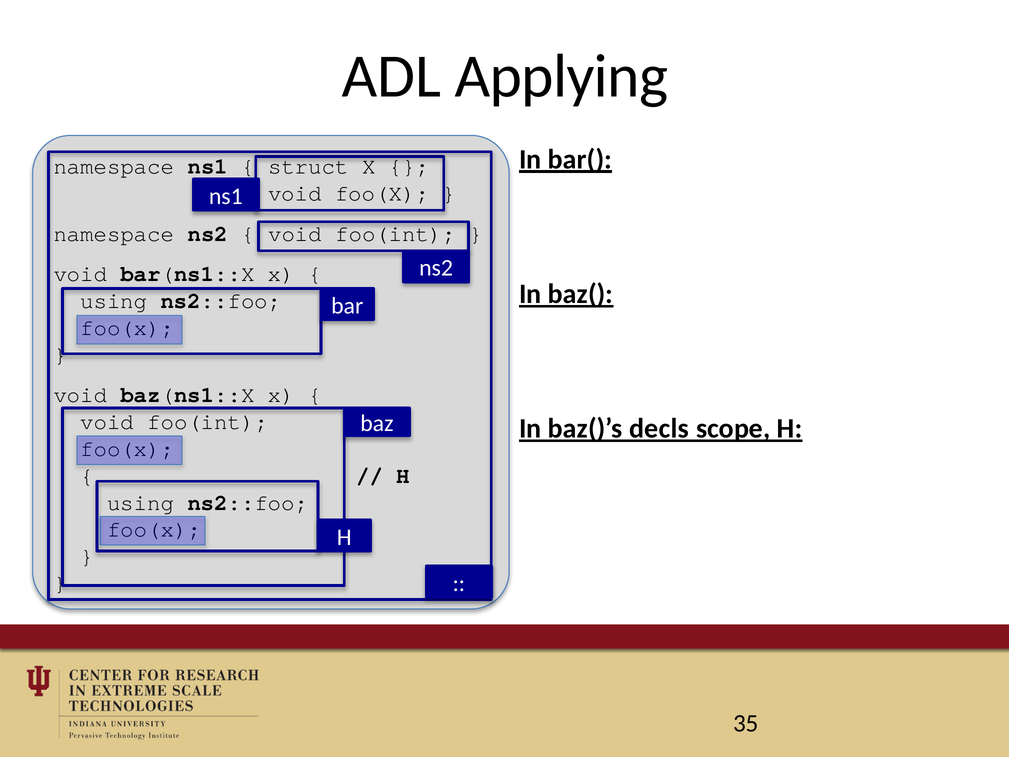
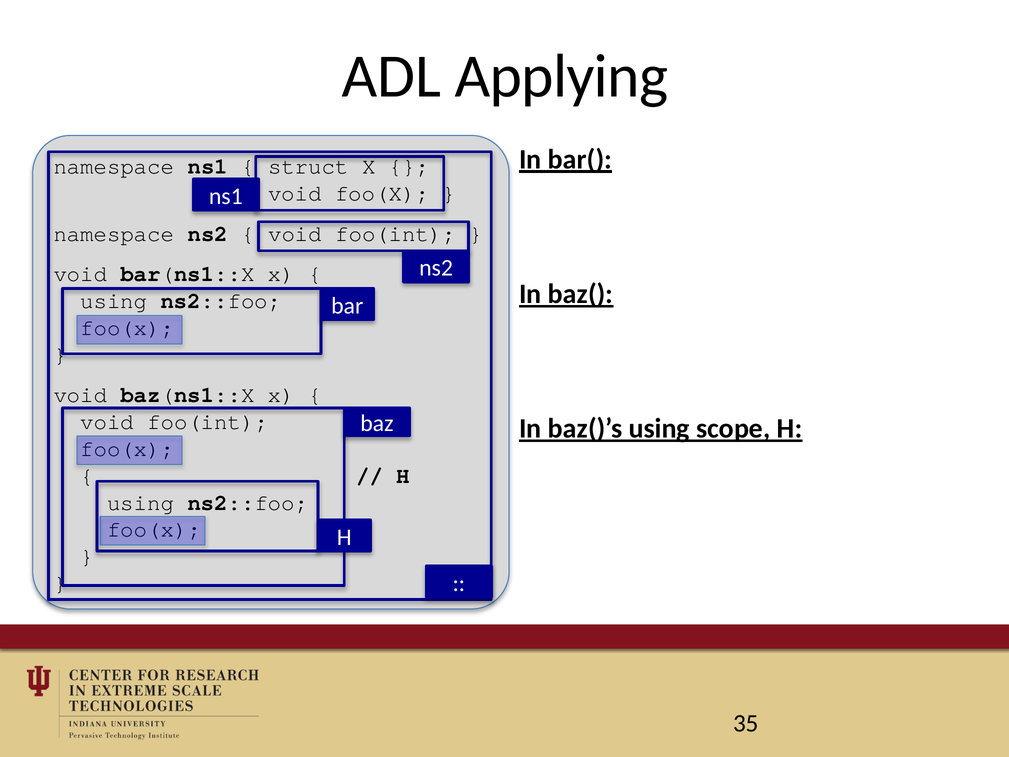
baz()’s decls: decls -> using (659, 429)
